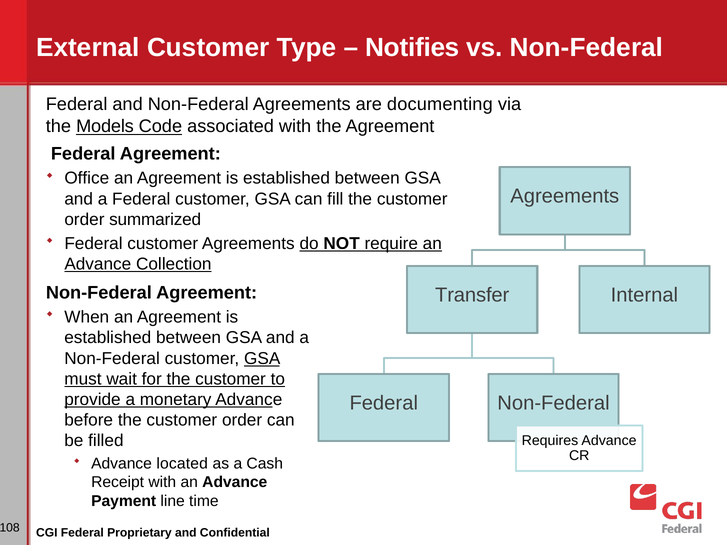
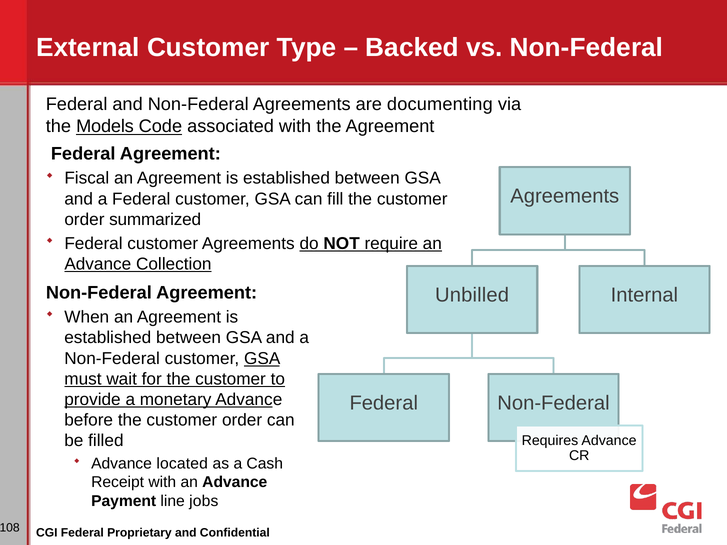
Notifies: Notifies -> Backed (412, 47)
Office: Office -> Fiscal (87, 178)
Transfer: Transfer -> Unbilled (472, 295)
time: time -> jobs (204, 501)
